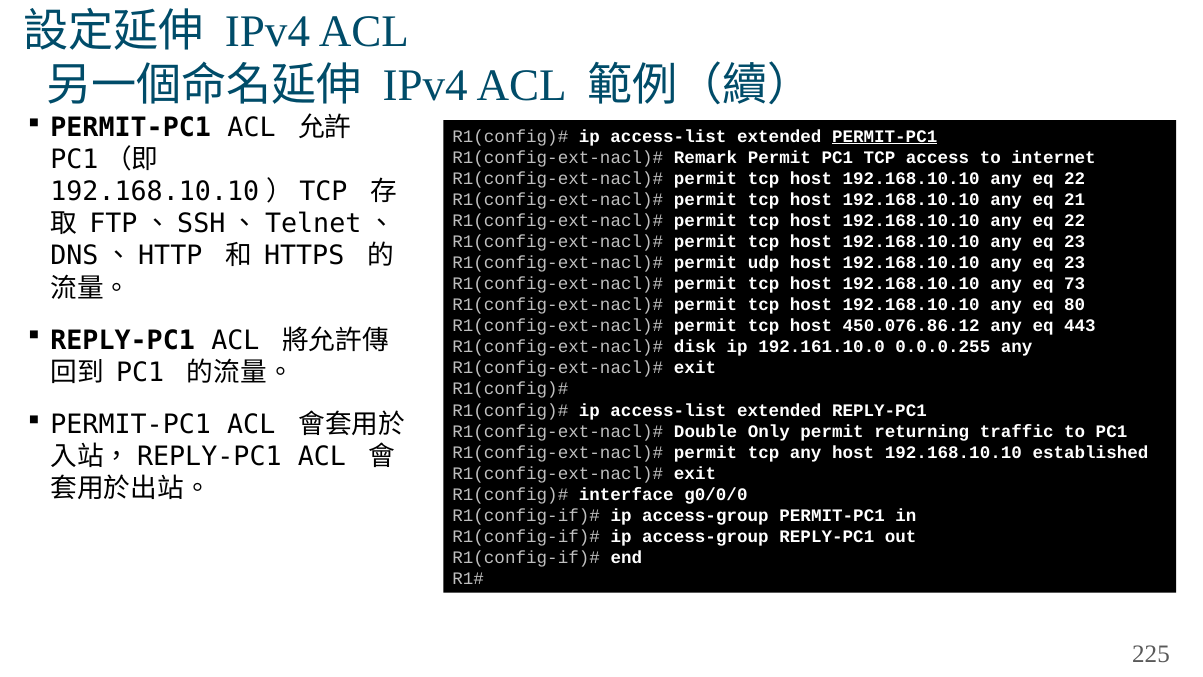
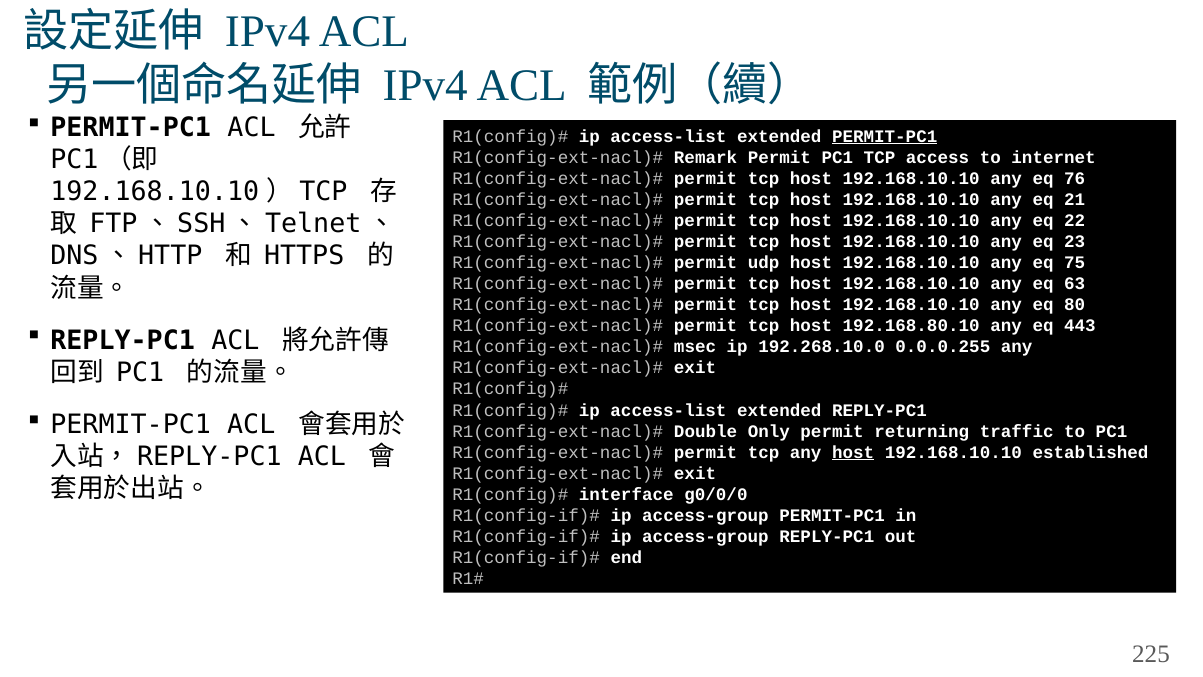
22: 22 -> 76 (1075, 178)
23: 23 -> 75 (1075, 263)
73: 73 -> 63 (1075, 284)
450.076.86.12: 450.076.86.12 -> 192.168.80.10 (911, 326)
disk: disk -> msec (695, 347)
192.161.10.0: 192.161.10.0 -> 192.268.10.0 (822, 347)
host underline: none -> present (853, 452)
